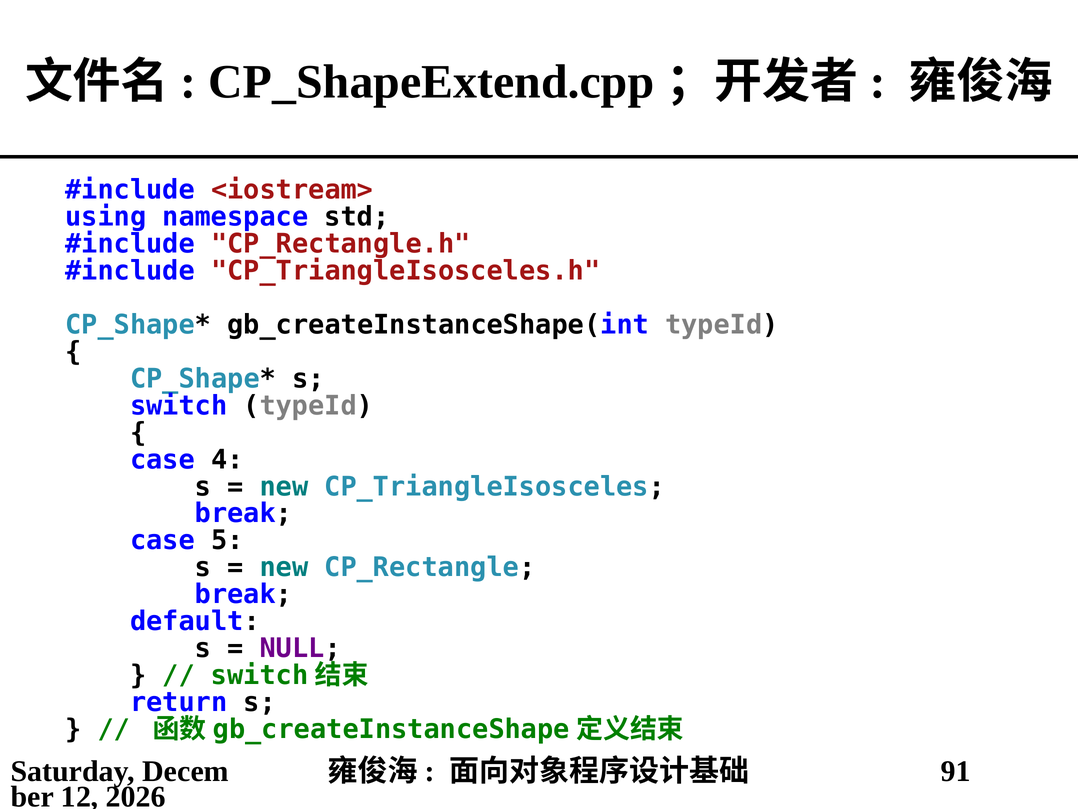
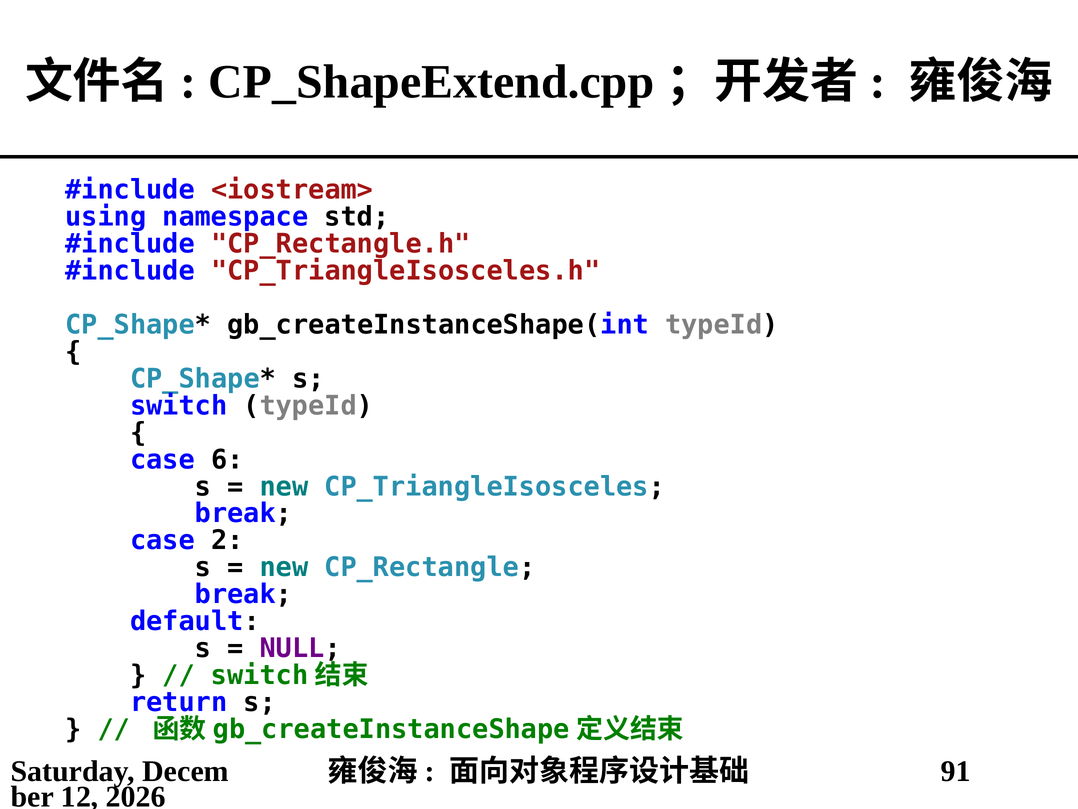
4: 4 -> 6 (227, 459)
5: 5 -> 2 (227, 540)
